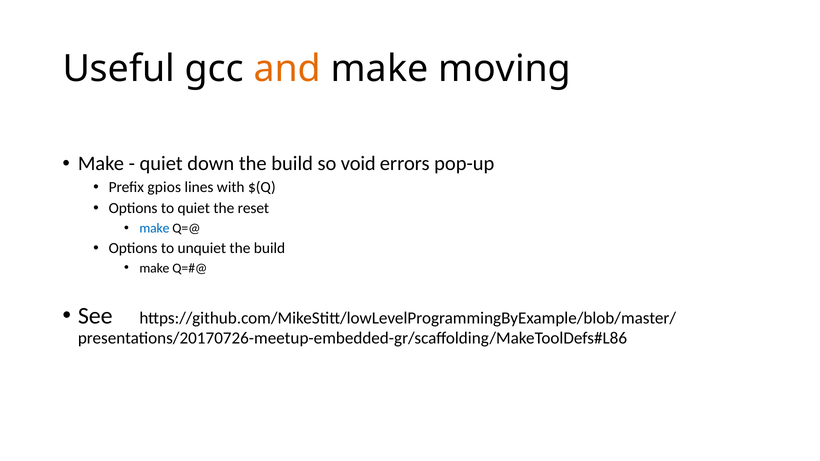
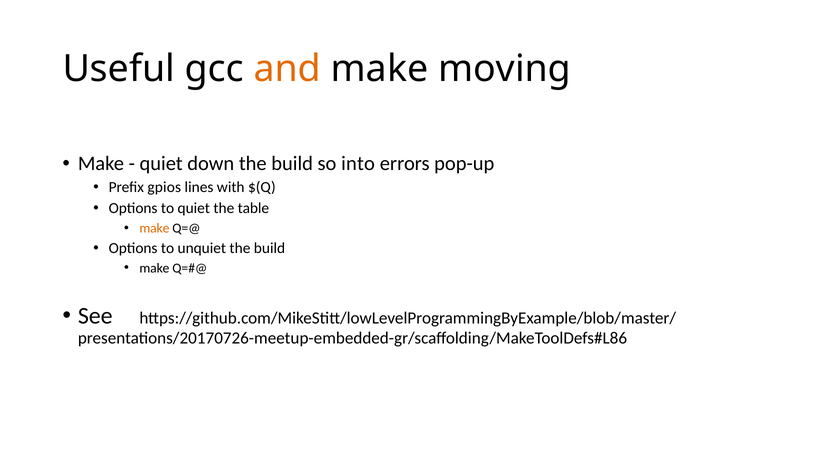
void: void -> into (358, 164)
reset: reset -> table (253, 208)
make colour: blue -> orange (154, 228)
